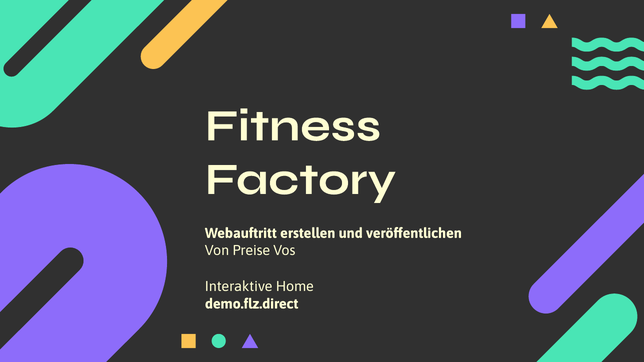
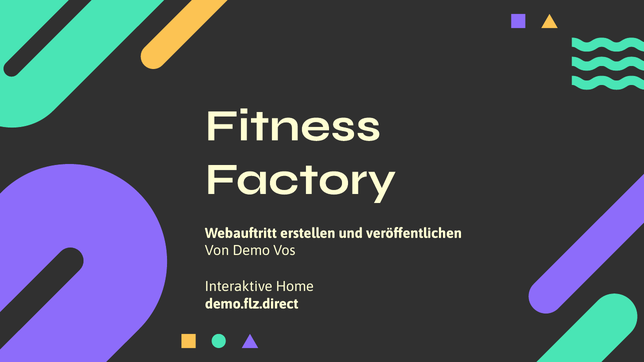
Preise: Preise -> Demo (251, 251)
